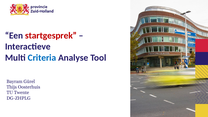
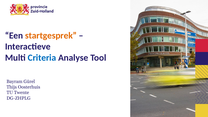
startgesprek colour: red -> orange (51, 35)
